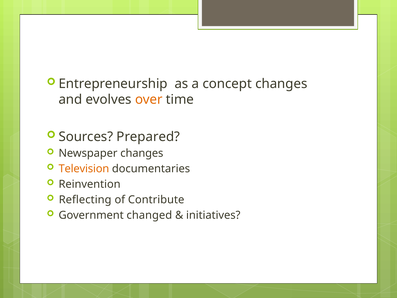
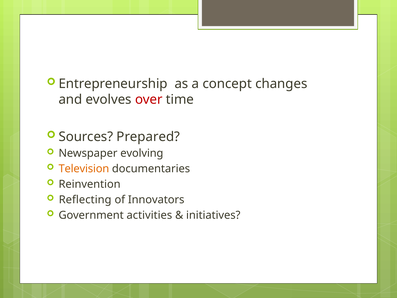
over colour: orange -> red (149, 100)
Newspaper changes: changes -> evolving (142, 153)
Contribute: Contribute -> Innovators (156, 200)
changed: changed -> activities (149, 215)
